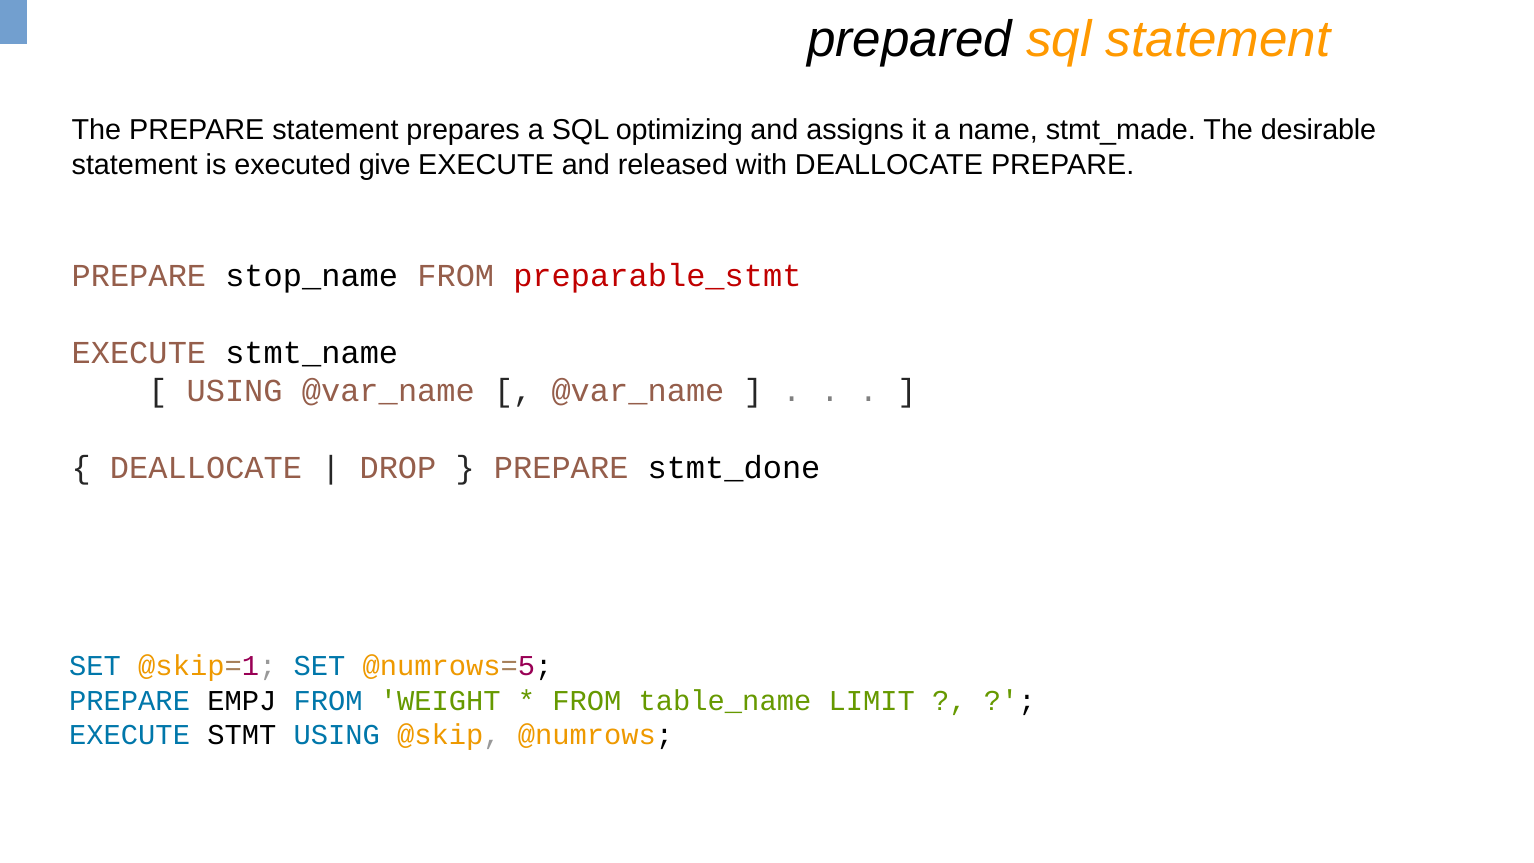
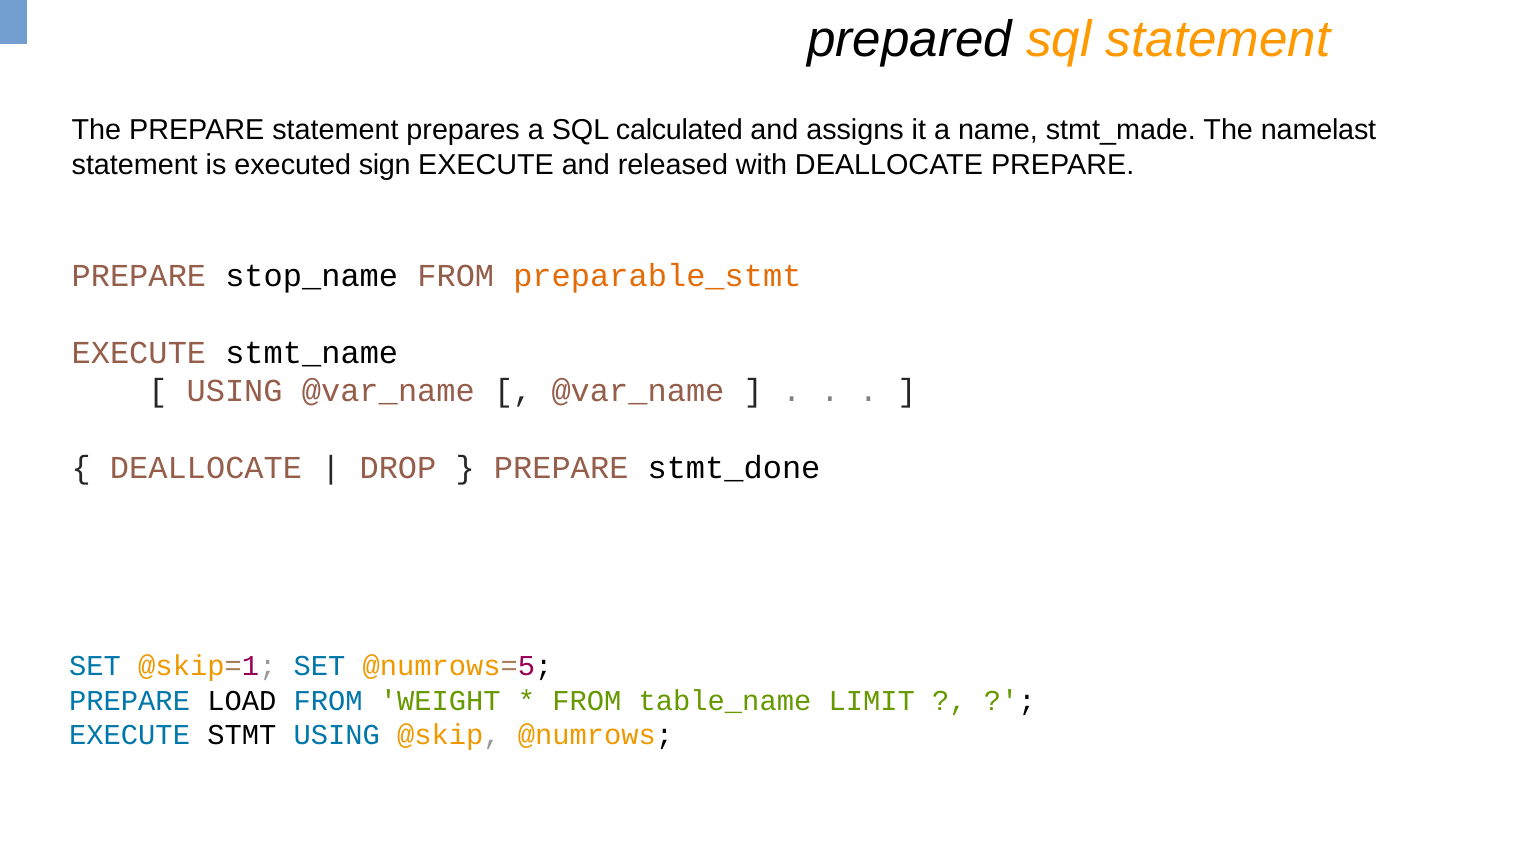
optimizing: optimizing -> calculated (679, 130)
desirable: desirable -> namelast (1319, 130)
give: give -> sign (385, 165)
preparable_stmt colour: red -> orange (657, 276)
EMPJ: EMPJ -> LOAD (242, 701)
